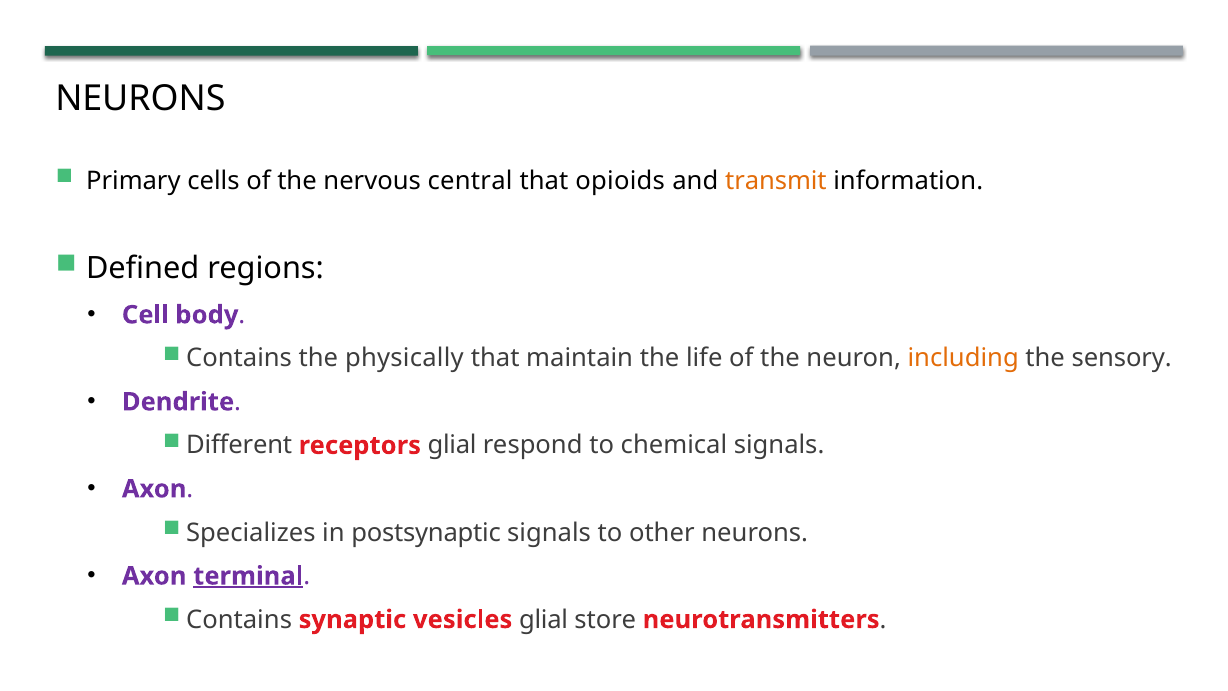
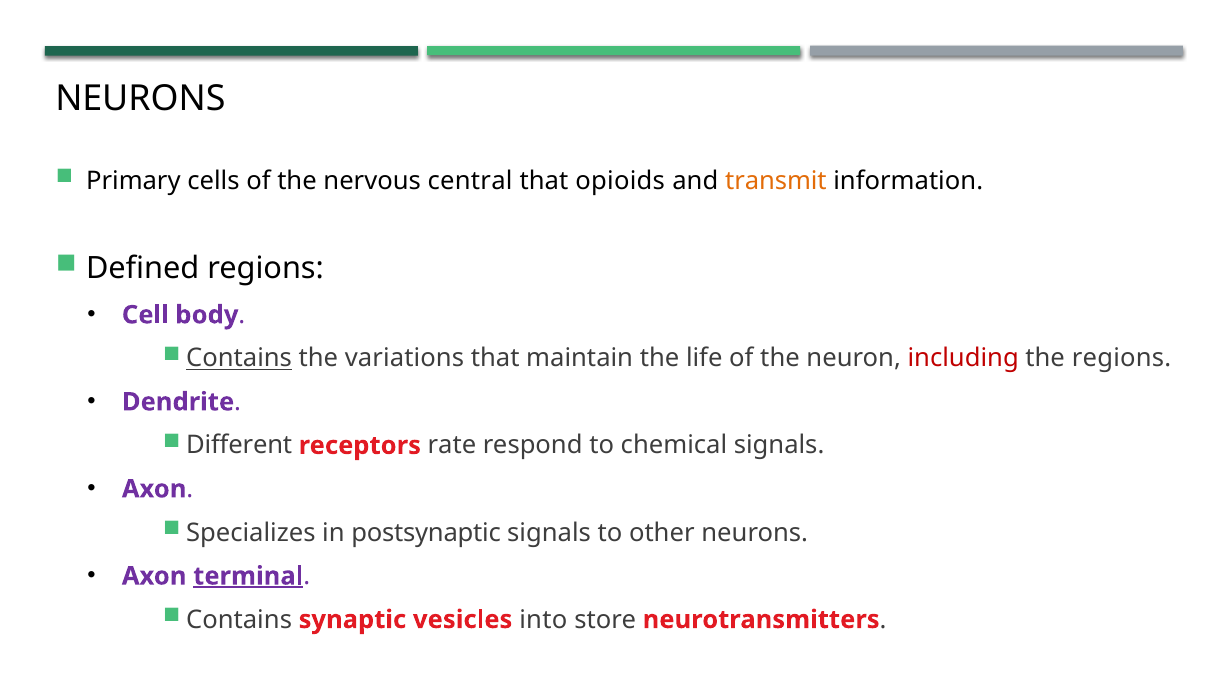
Contains underline: none -> present (239, 358)
physically: physically -> variations (404, 358)
including colour: orange -> red (963, 358)
the sensory: sensory -> regions (1122, 358)
receptors glial: glial -> rate (452, 445)
vesicles glial: glial -> into (543, 619)
